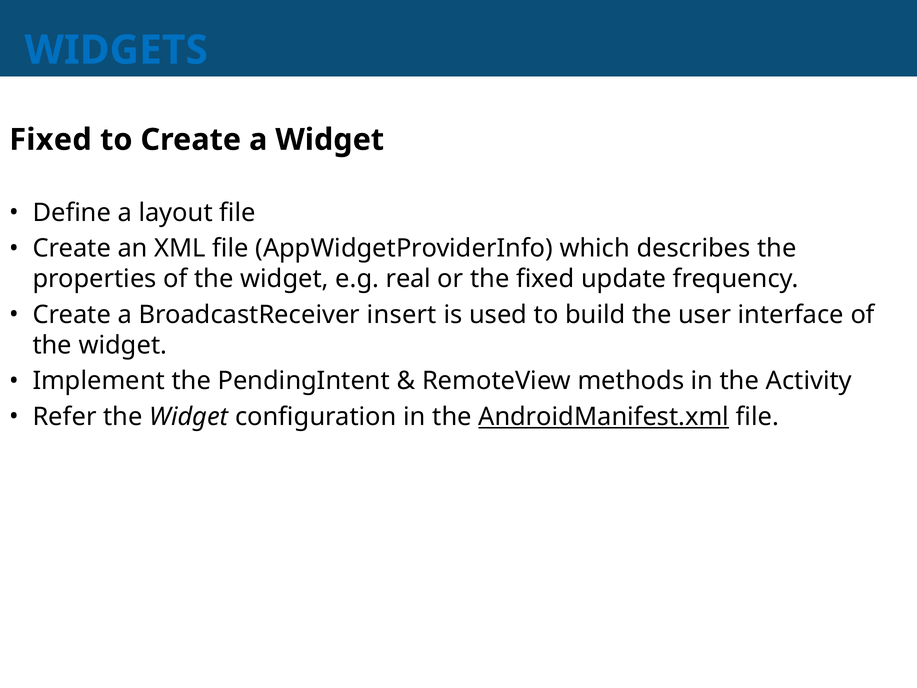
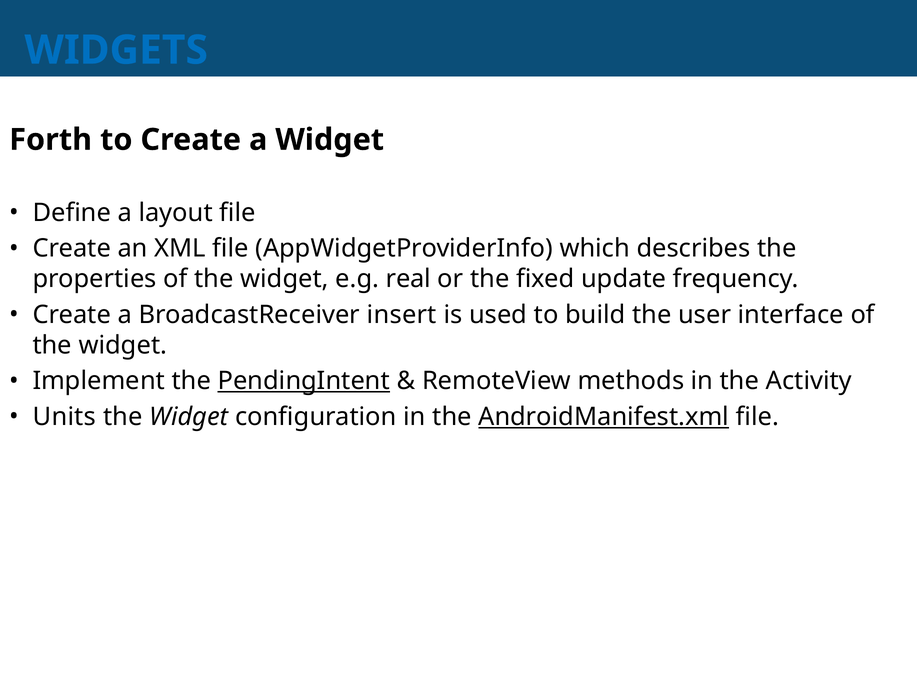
Fixed: Fixed -> Forth (51, 140)
PendingIntent underline: none -> present (304, 381)
Refer: Refer -> Units (64, 417)
